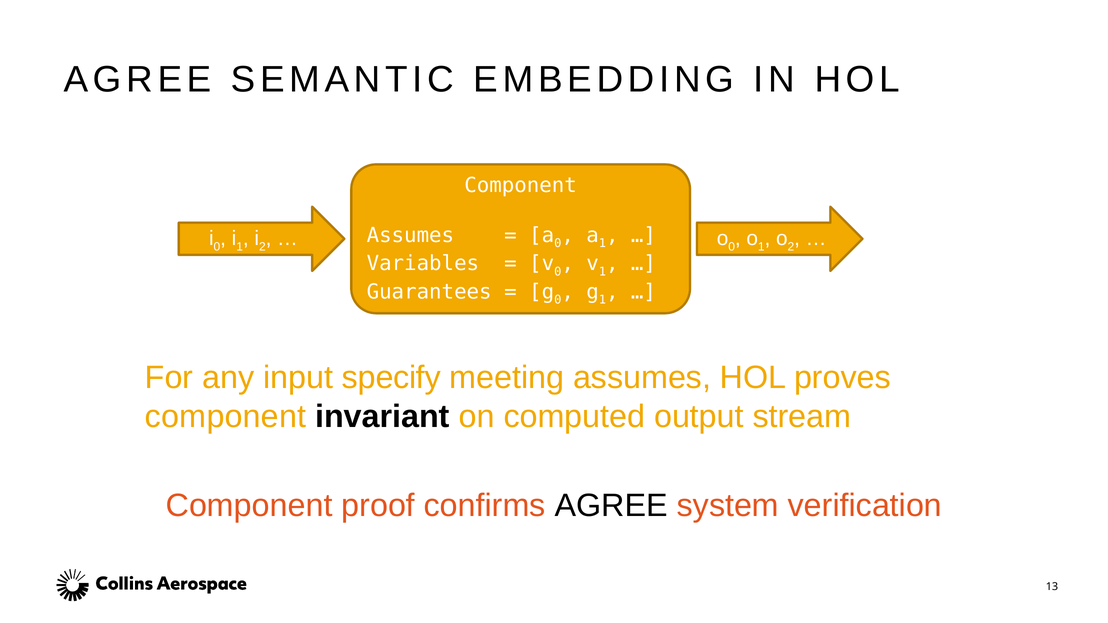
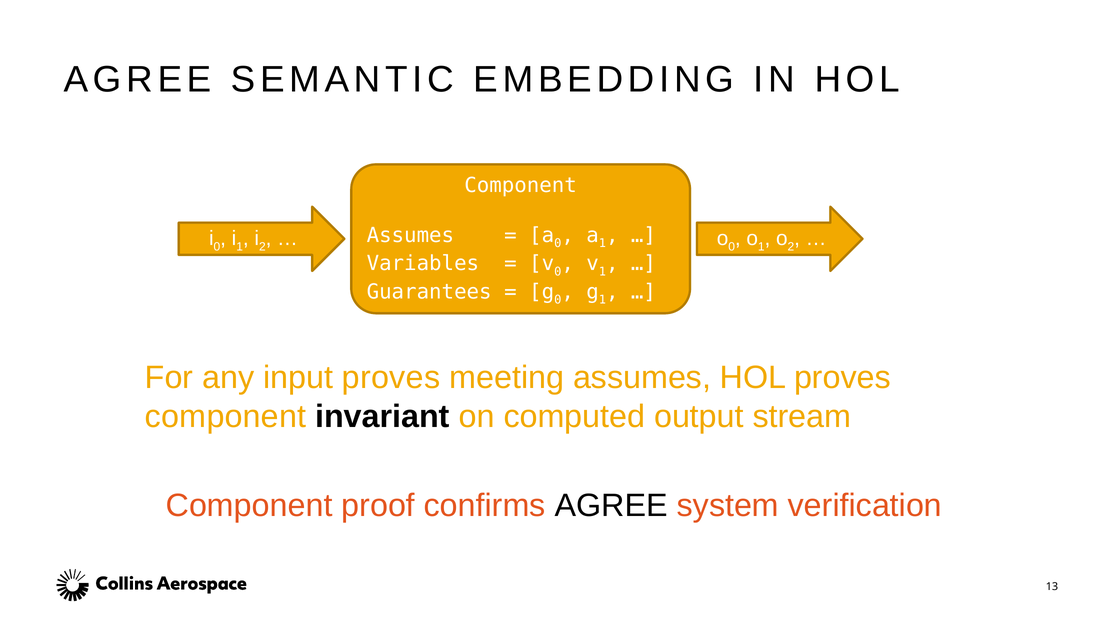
input specify: specify -> proves (391, 378)
